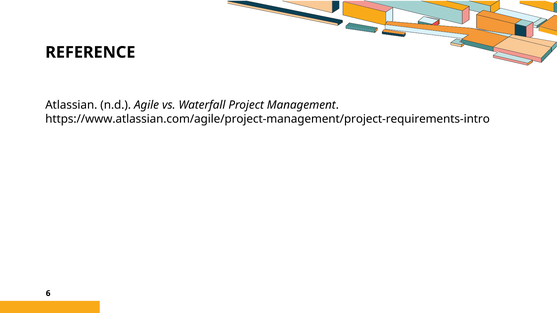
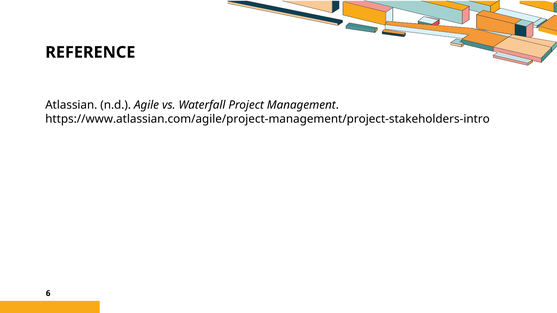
https://www.atlassian.com/agile/project-management/project-requirements-intro: https://www.atlassian.com/agile/project-management/project-requirements-intro -> https://www.atlassian.com/agile/project-management/project-stakeholders-intro (268, 119)
